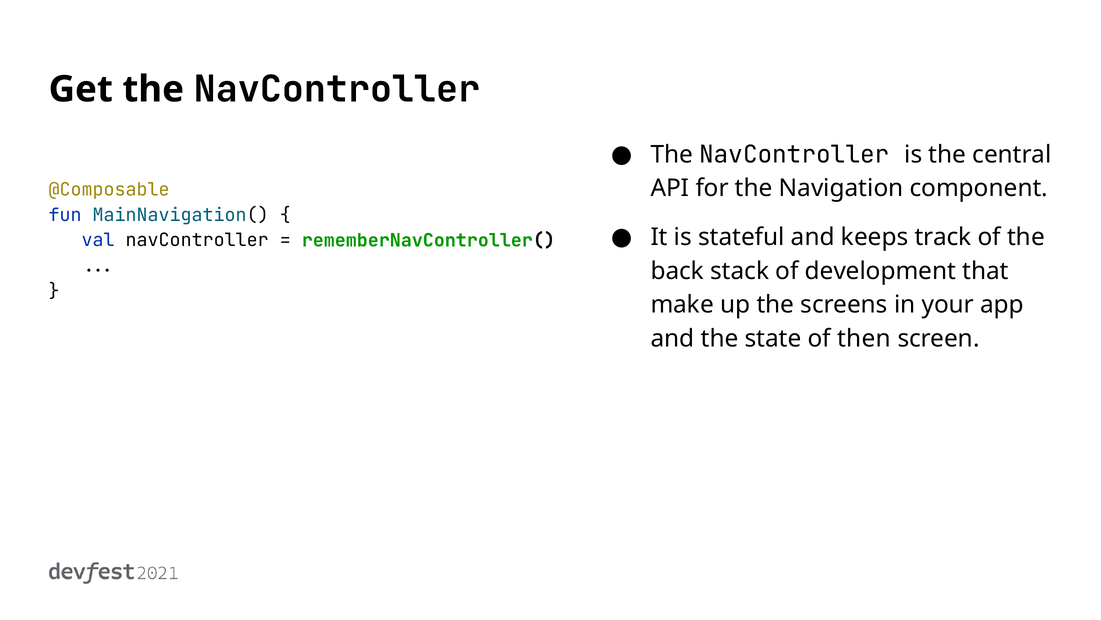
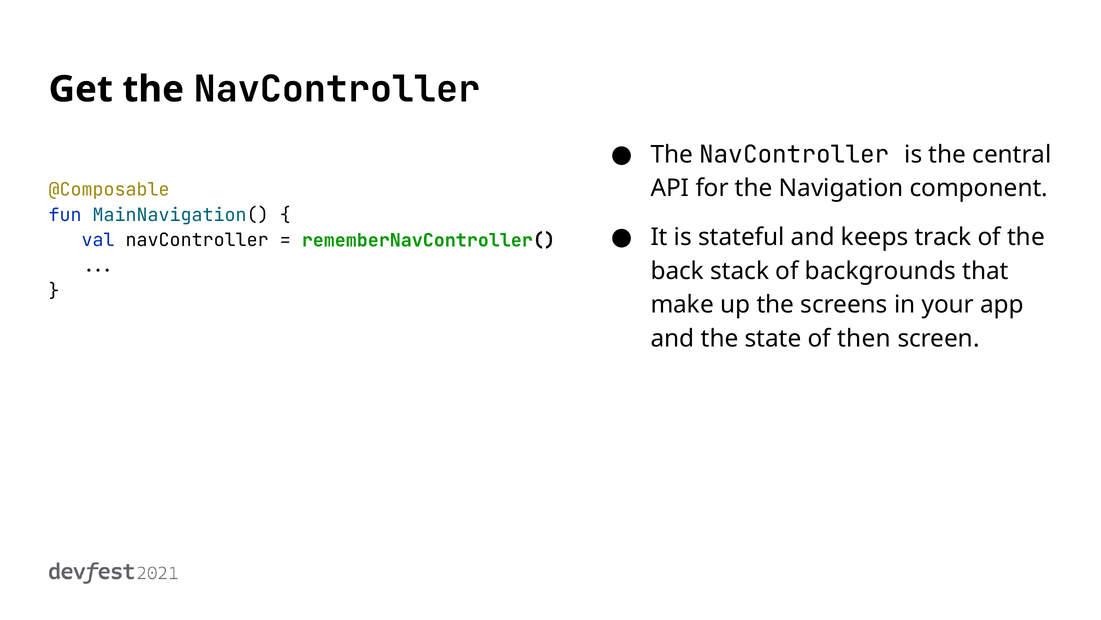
development: development -> backgrounds (880, 271)
